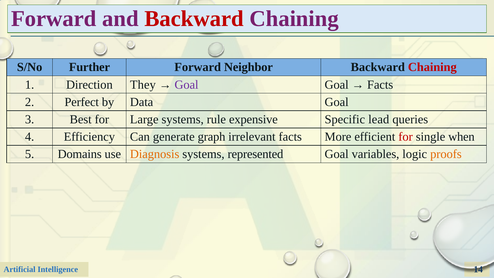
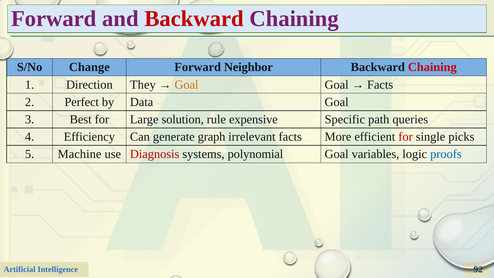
Further: Further -> Change (89, 67)
Goal colour: purple -> orange (186, 85)
Large systems: systems -> solution (183, 119)
lead: lead -> path (379, 119)
when: when -> picks (461, 137)
Domains: Domains -> Machine (80, 154)
Diagnosis colour: orange -> red (155, 154)
represented: represented -> polynomial (255, 154)
proofs colour: orange -> blue (446, 154)
14: 14 -> 92 (478, 269)
